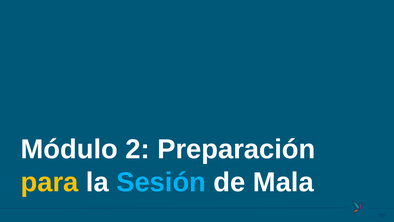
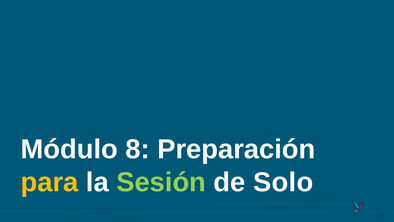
2: 2 -> 8 (138, 149)
Sesión colour: light blue -> light green (161, 182)
Mala: Mala -> Solo (283, 182)
